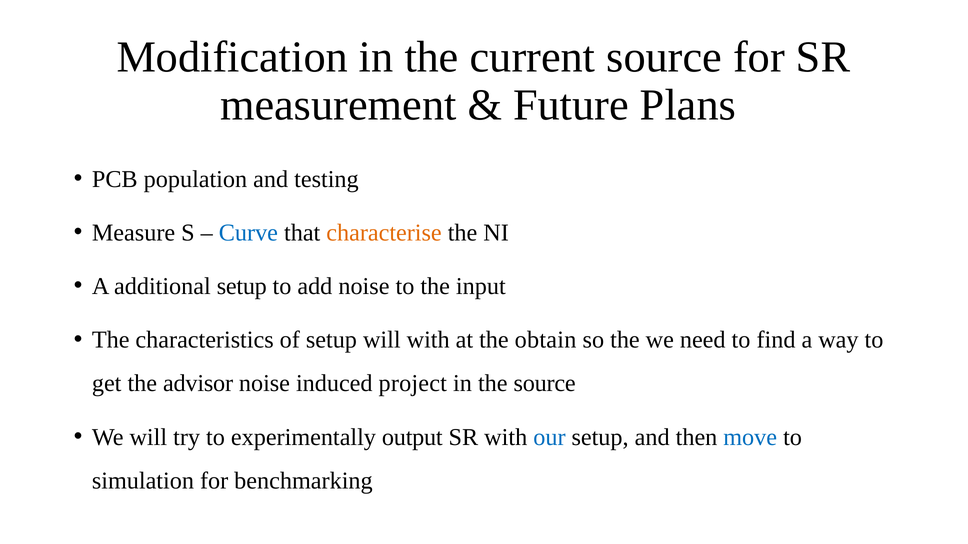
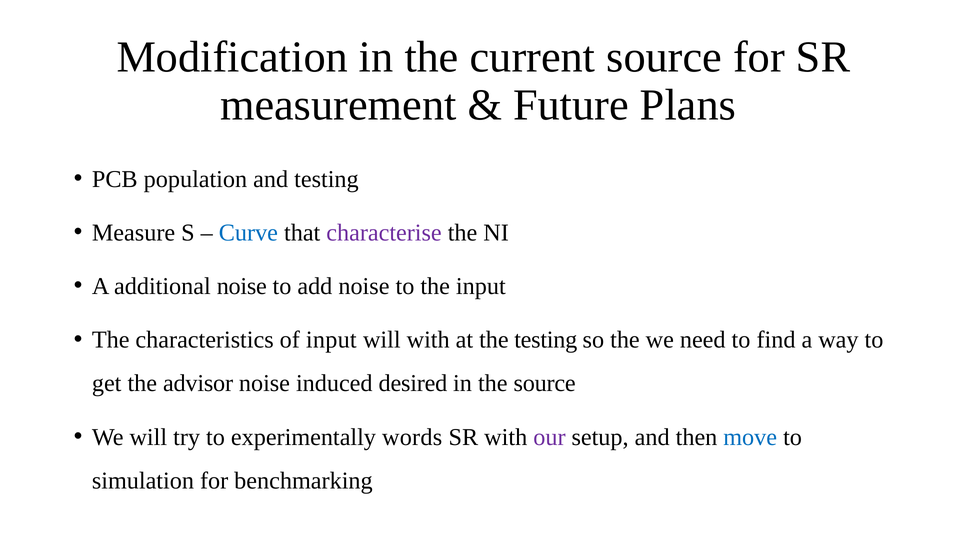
characterise colour: orange -> purple (384, 233)
additional setup: setup -> noise (242, 287)
of setup: setup -> input (331, 340)
the obtain: obtain -> testing (546, 340)
project: project -> desired (413, 384)
output: output -> words (412, 437)
our colour: blue -> purple (549, 437)
